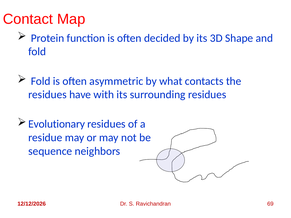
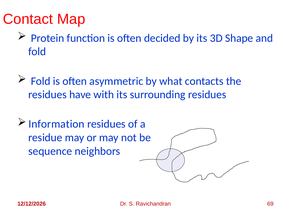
Evolutionary: Evolutionary -> Information (57, 124)
